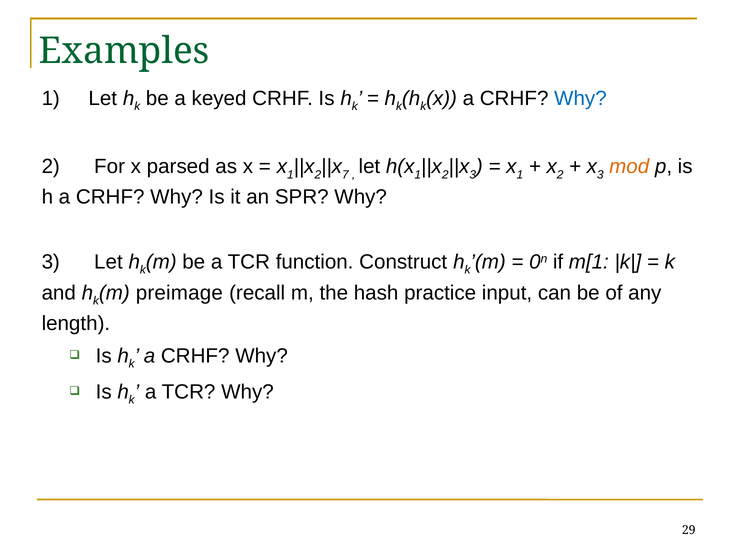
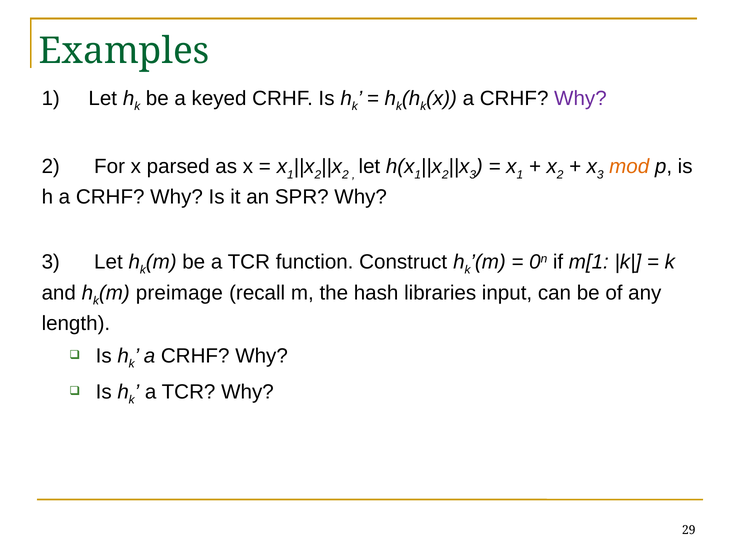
Why colour: blue -> purple (580, 98)
7: 7 -> 2 (345, 175)
practice: practice -> libraries (440, 293)
